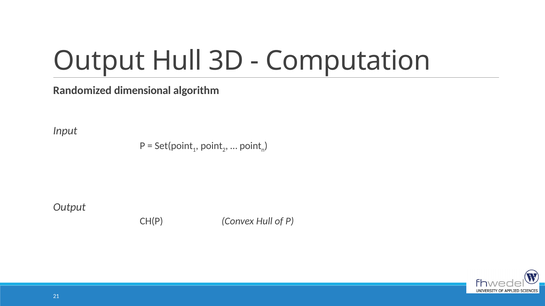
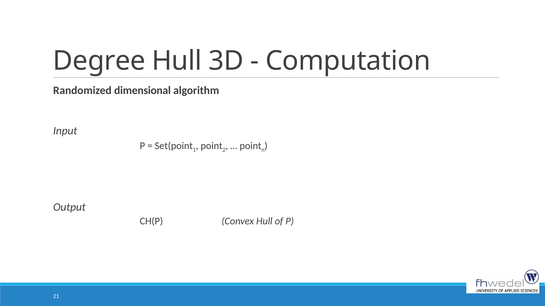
Output: Output -> Degree (99, 61)
